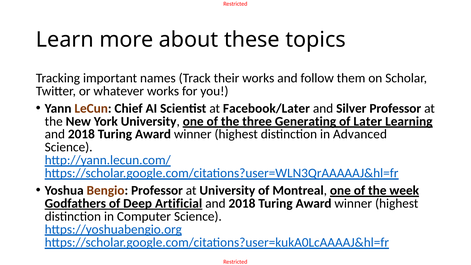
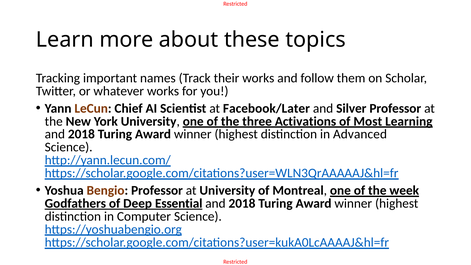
Generating: Generating -> Activations (306, 121)
Later: Later -> Most (368, 121)
Artificial: Artificial -> Essential (179, 203)
